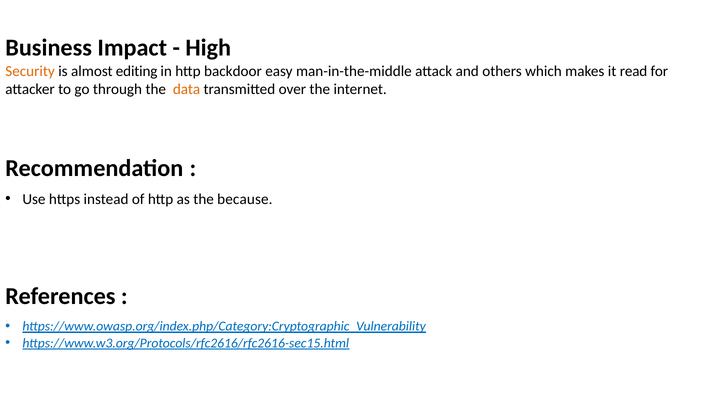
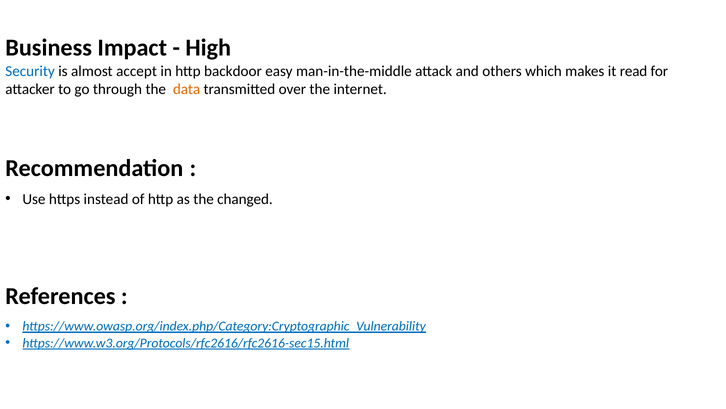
Security colour: orange -> blue (30, 71)
editing: editing -> accept (137, 71)
because: because -> changed (245, 199)
